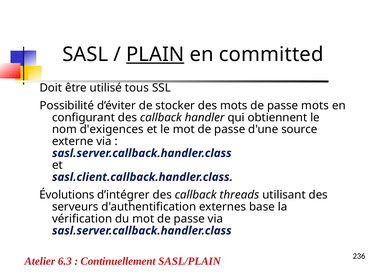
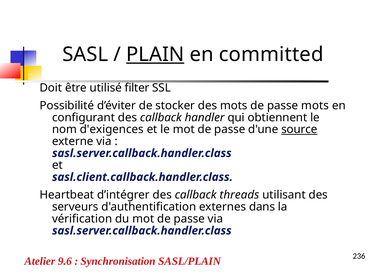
tous: tous -> filter (137, 88)
source underline: none -> present (299, 130)
Évolutions: Évolutions -> Heartbeat (67, 195)
base: base -> dans (262, 207)
6.3: 6.3 -> 9.6 (65, 262)
Continuellement: Continuellement -> Synchronisation (118, 262)
